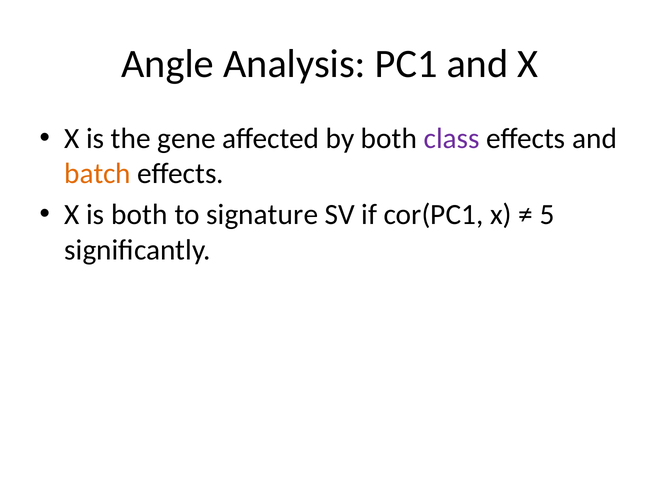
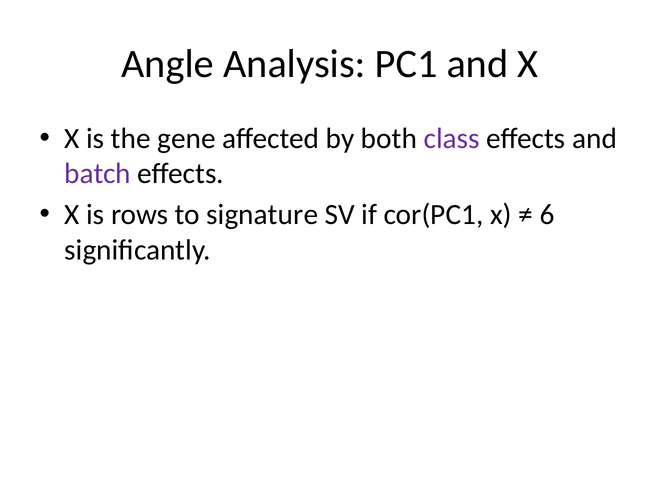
batch colour: orange -> purple (98, 174)
is both: both -> rows (140, 215)
5: 5 -> 6 (547, 215)
